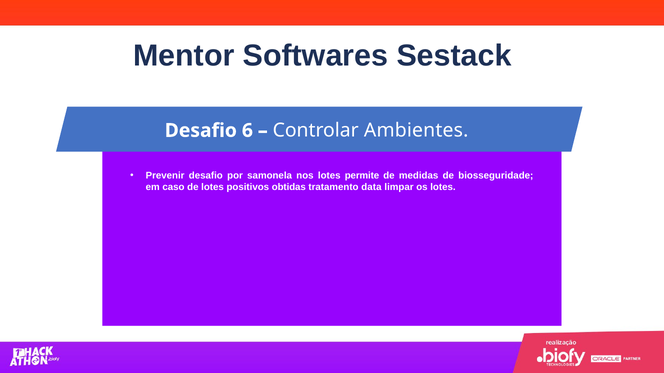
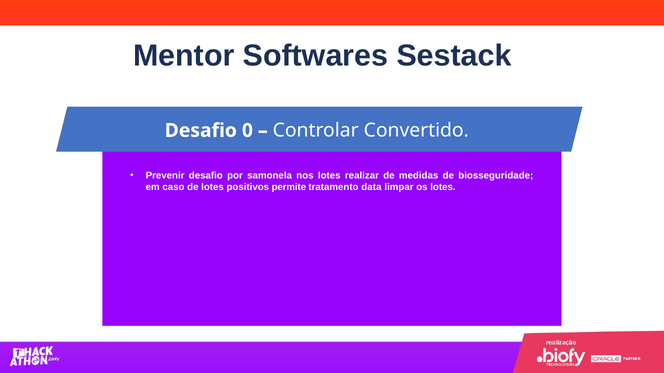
6: 6 -> 0 (247, 131)
Ambientes: Ambientes -> Convertido (416, 131)
permite: permite -> realizar (362, 176)
obtidas: obtidas -> permite (289, 188)
